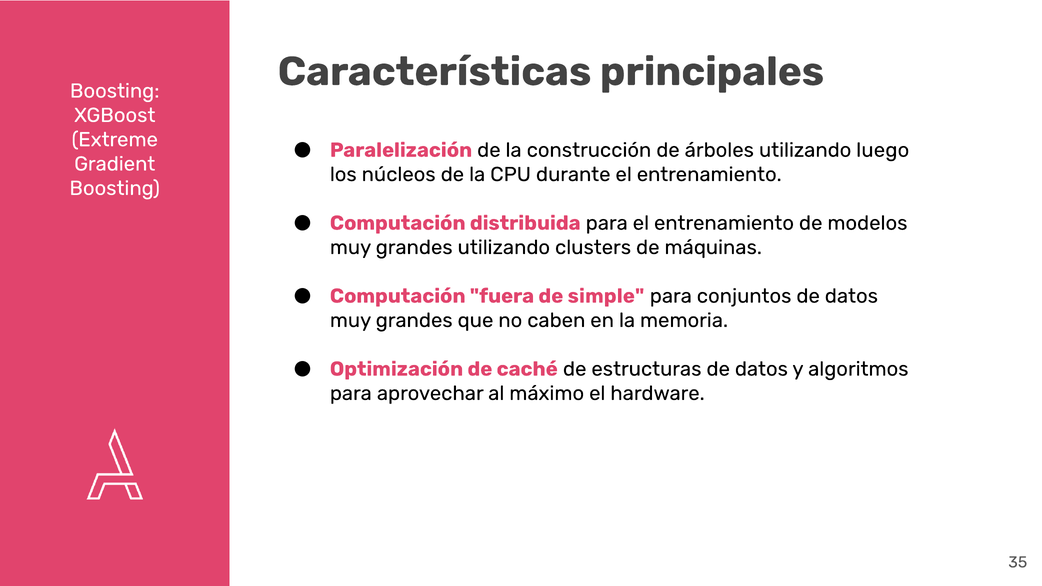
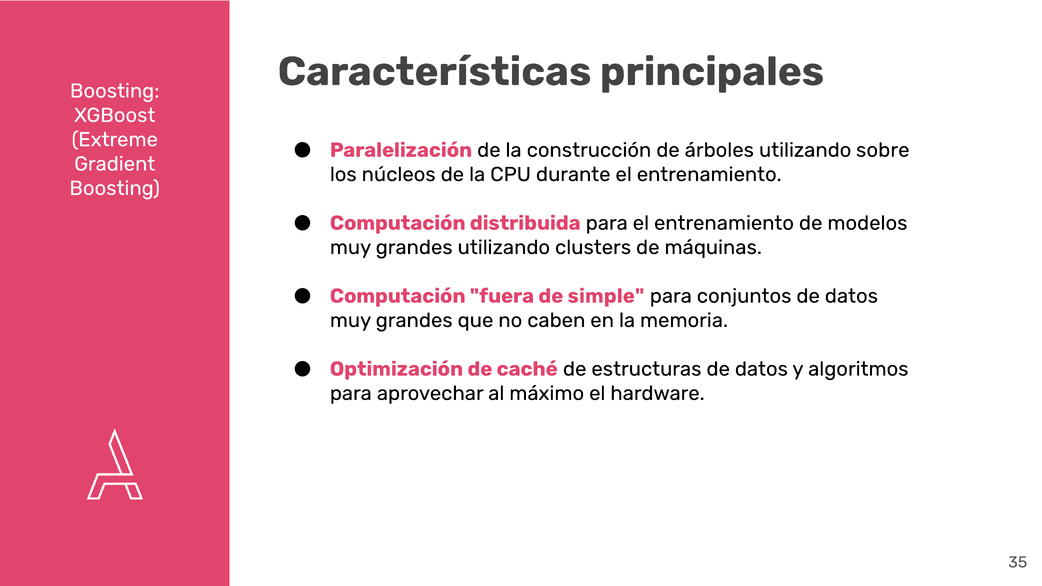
luego: luego -> sobre (883, 150)
